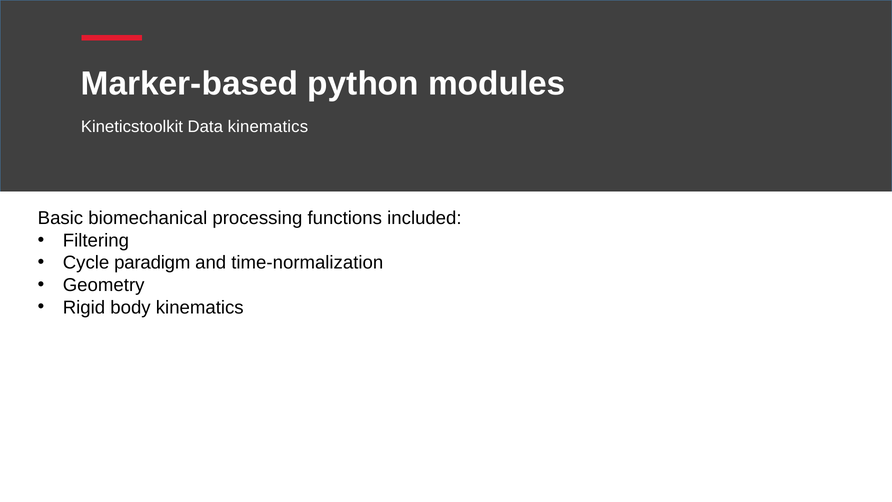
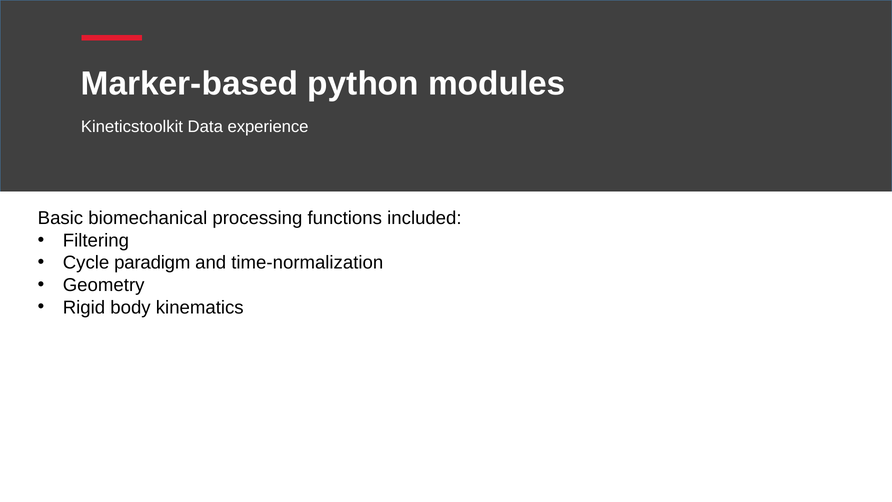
Data kinematics: kinematics -> experience (268, 127)
